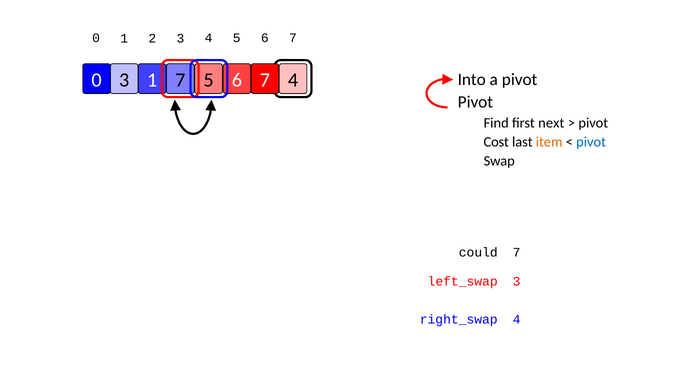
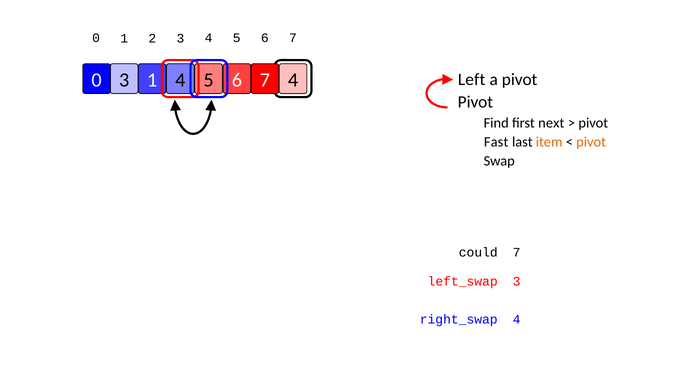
1 7: 7 -> 4 (180, 80)
Into: Into -> Left (472, 80)
Cost: Cost -> Fast (496, 142)
pivot colour: blue -> orange (591, 142)
